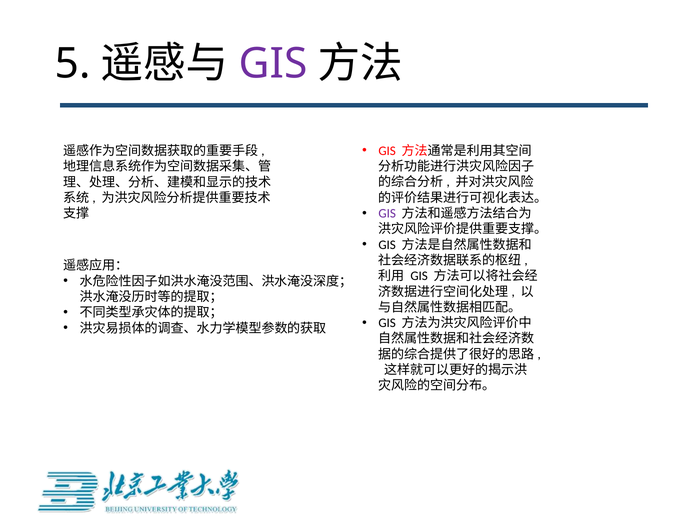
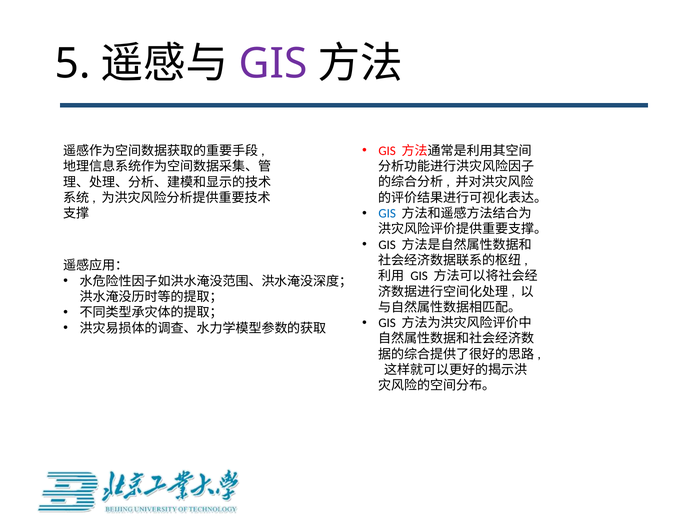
GIS colour: purple -> blue (387, 213)
